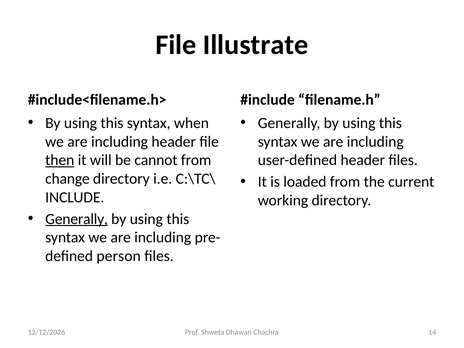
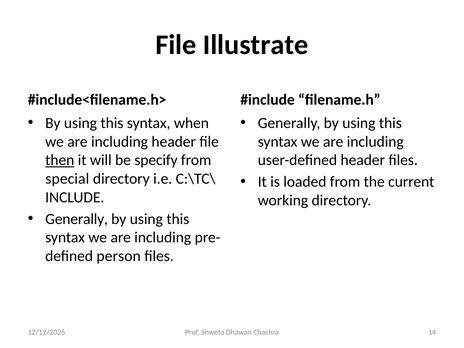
cannot: cannot -> specify (156, 160)
change: change -> special (67, 179)
Generally underline: present -> none (77, 219)
